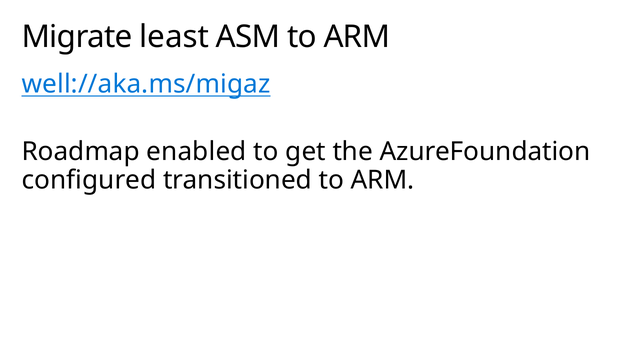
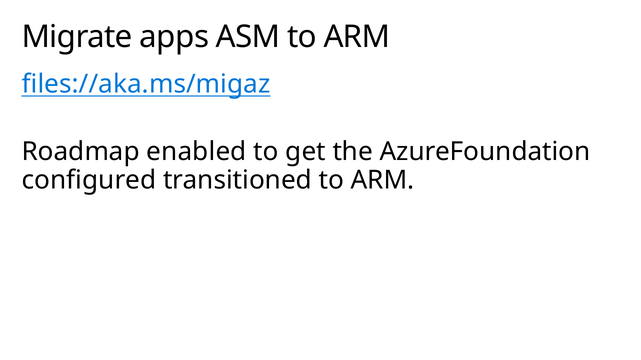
least: least -> apps (174, 37)
well://aka.ms/migaz: well://aka.ms/migaz -> files://aka.ms/migaz (146, 84)
